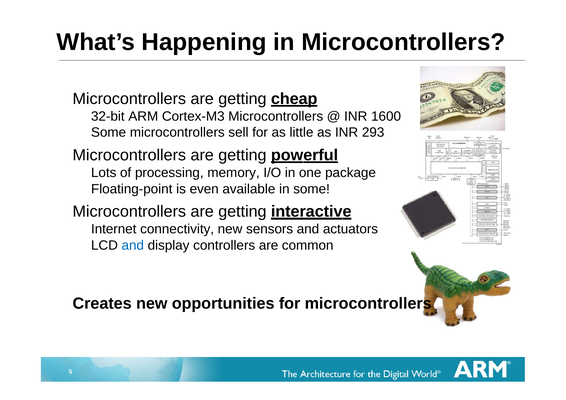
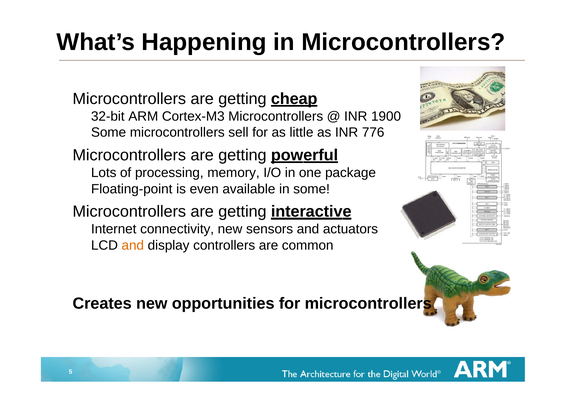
1600: 1600 -> 1900 (386, 116)
293: 293 -> 776 (373, 132)
and colour: blue -> orange (133, 245)
